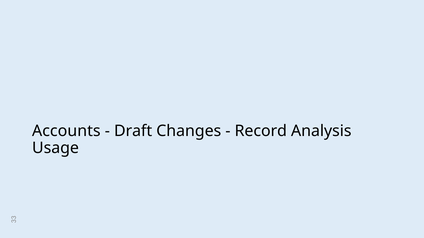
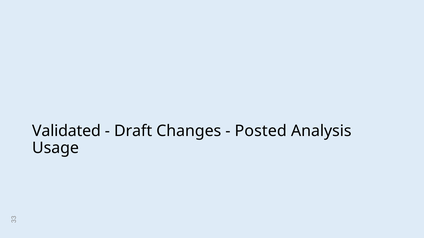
Accounts: Accounts -> Validated (66, 131)
Record: Record -> Posted (261, 131)
